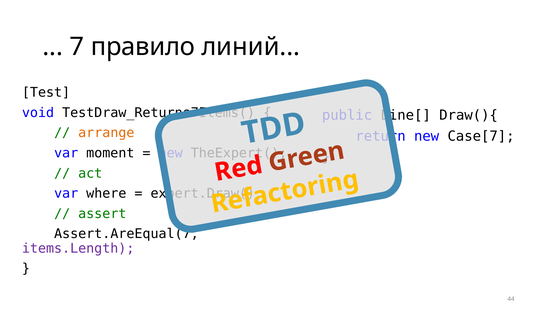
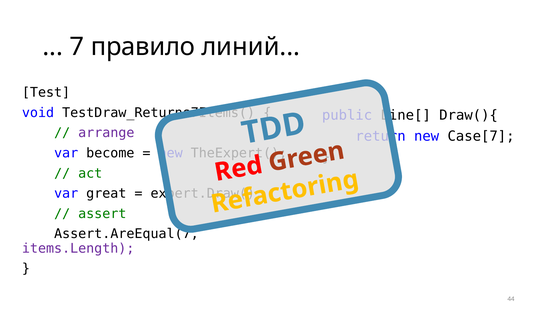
arrange colour: orange -> purple (106, 133)
moment: moment -> become (110, 153)
where: where -> great (106, 194)
